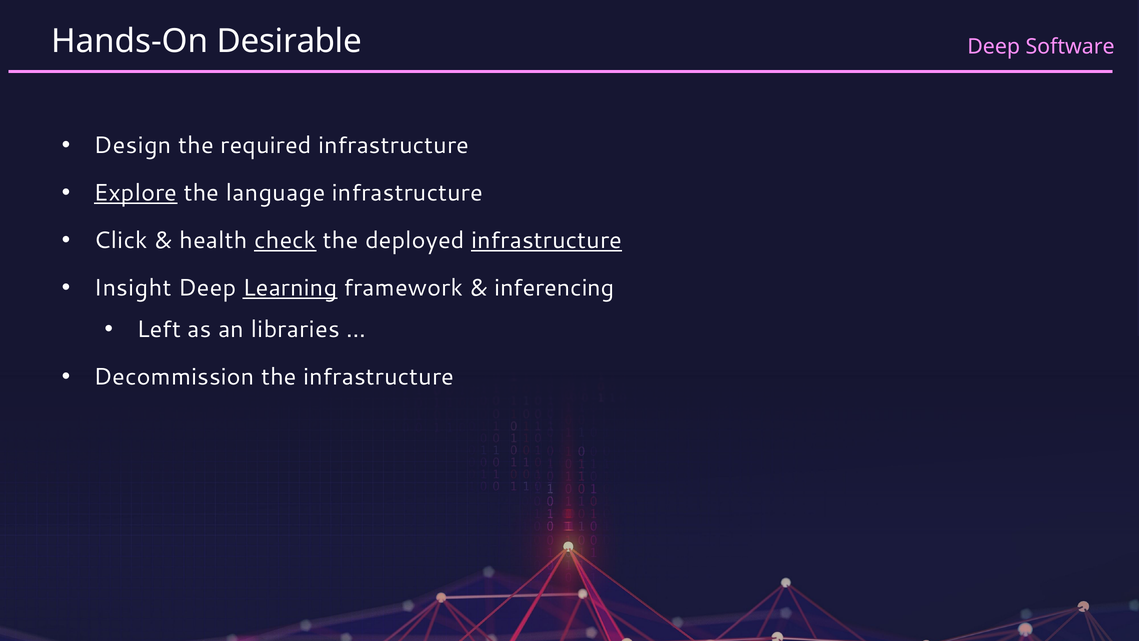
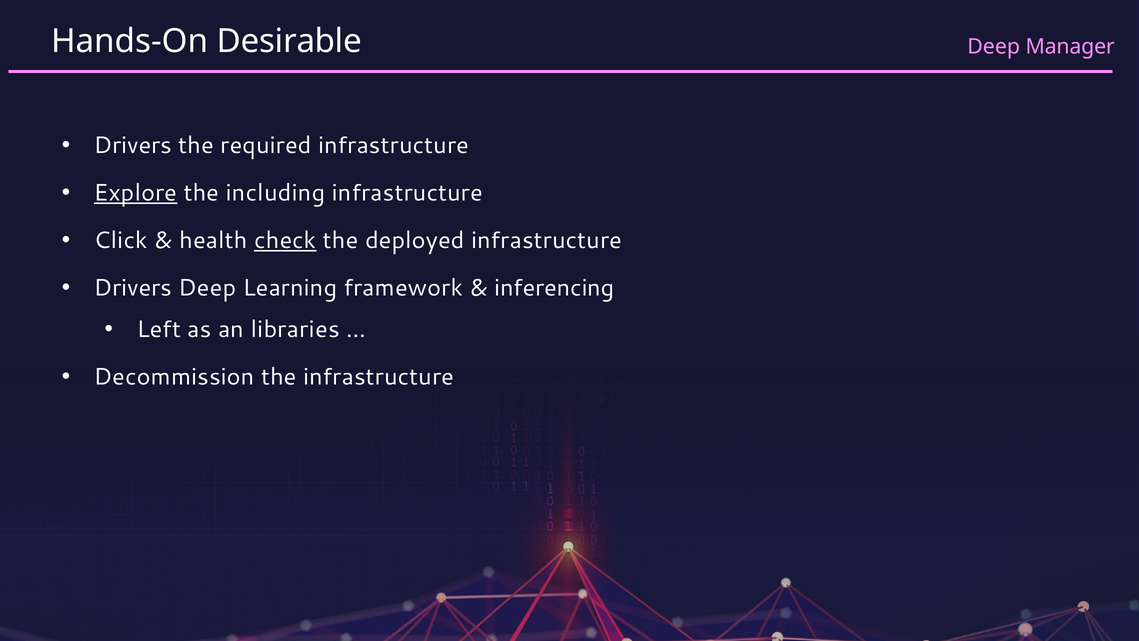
Software: Software -> Manager (1070, 46)
Design: Design -> Drivers (133, 146)
language: language -> including (276, 193)
infrastructure underline: present -> none (547, 240)
Insight: Insight -> Drivers (133, 288)
Learning underline: present -> none (290, 288)
